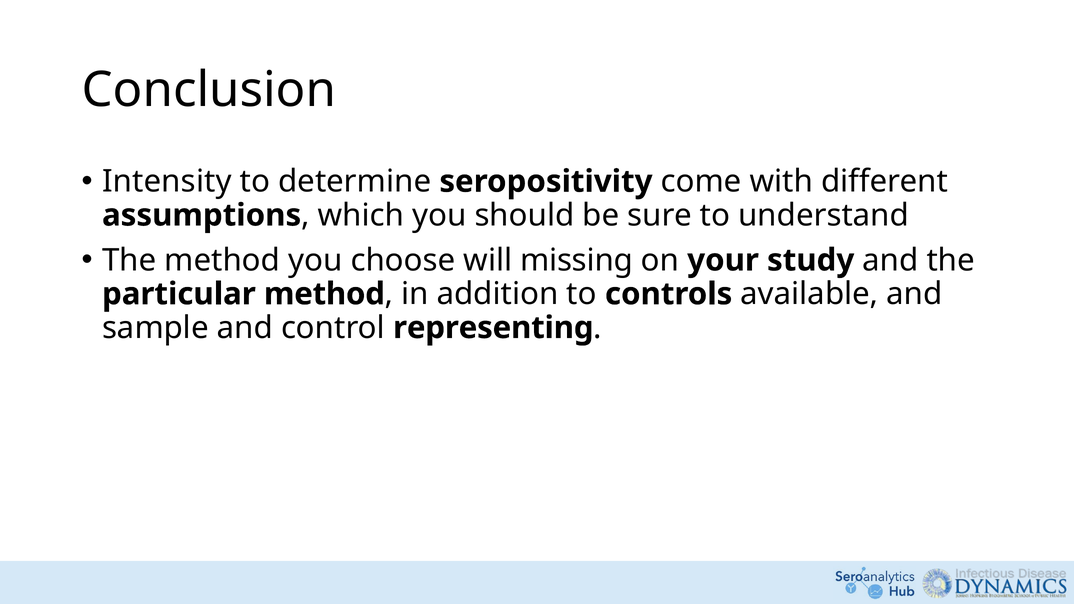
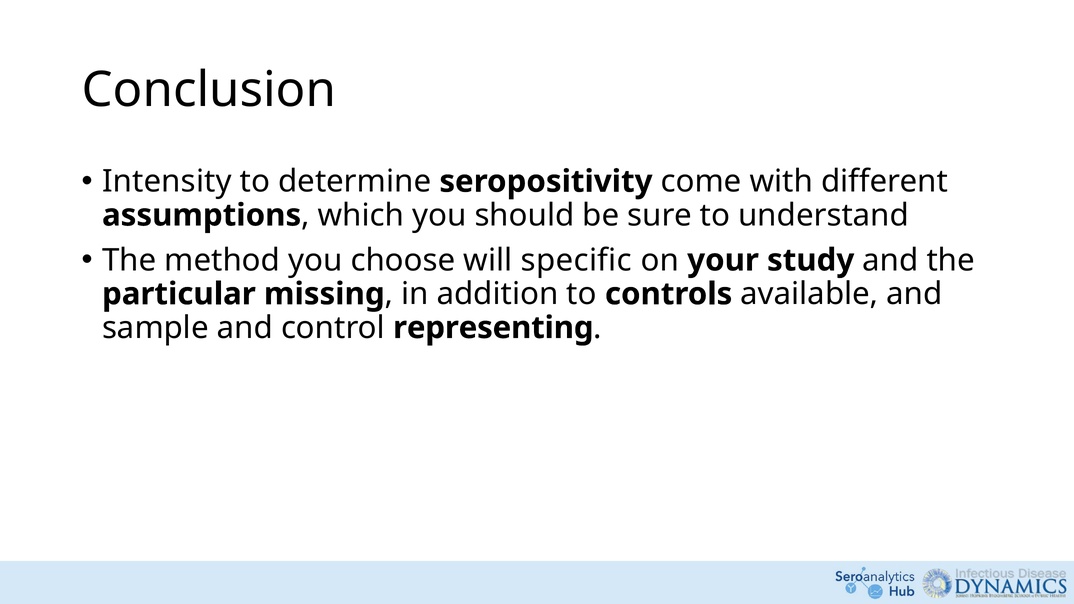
missing: missing -> specific (576, 260)
particular method: method -> missing (324, 294)
